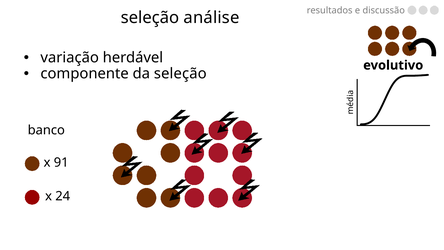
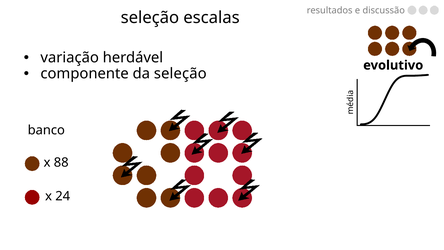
análise: análise -> escalas (212, 18)
91: 91 -> 88 (61, 162)
